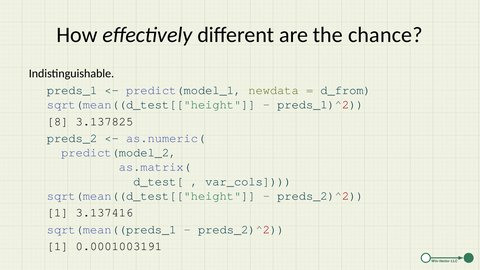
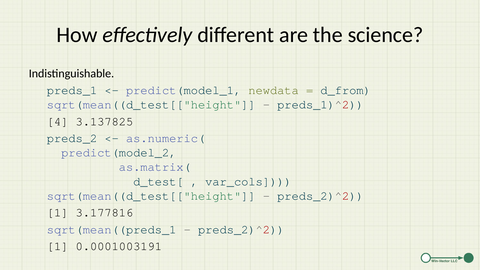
chance: chance -> science (385, 35)
8: 8 -> 4 (58, 121)
3.137416: 3.137416 -> 3.177816 (104, 213)
